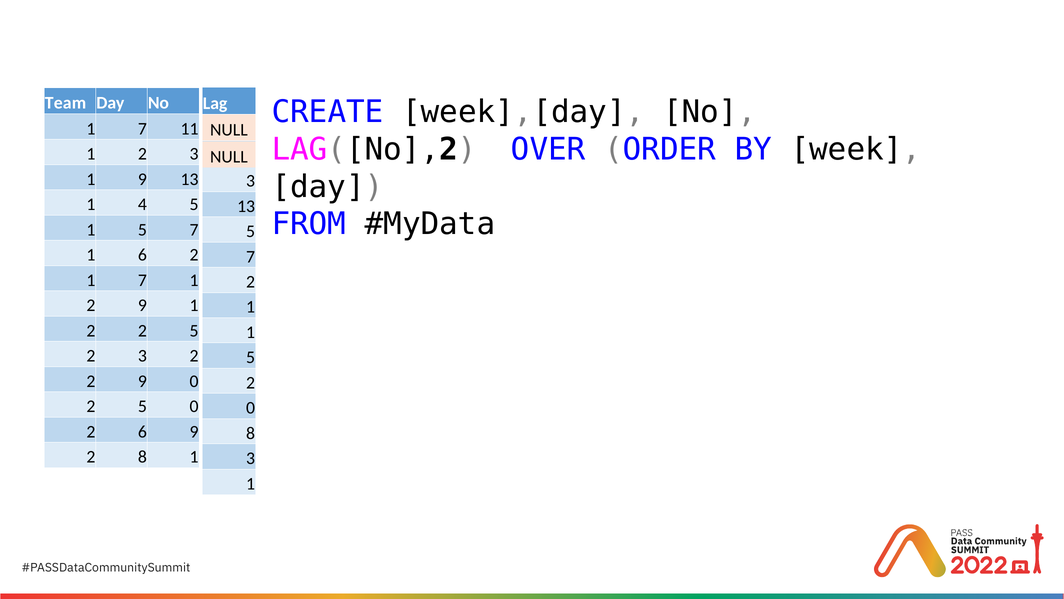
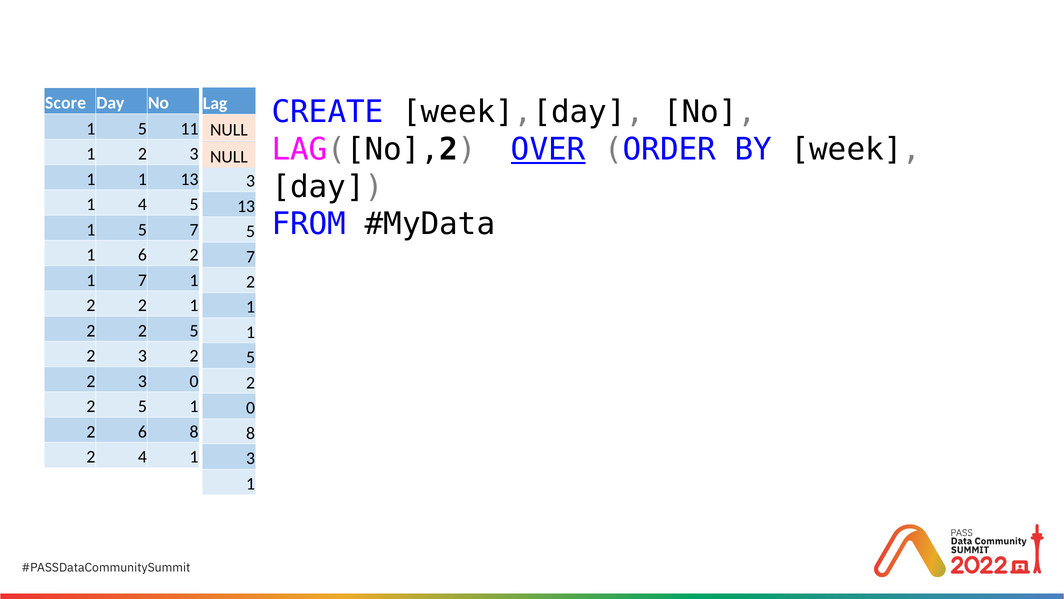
Team: Team -> Score (65, 103)
7: 7 -> 5 (142, 129)
OVER underline: none -> present (548, 149)
9: 9 -> 1 (142, 179)
9: 9 -> 2 (142, 305)
9: 9 -> 3 (142, 381)
2 5 0: 0 -> 1 (194, 406)
6 9: 9 -> 8 (194, 431)
2 8: 8 -> 4 (142, 457)
